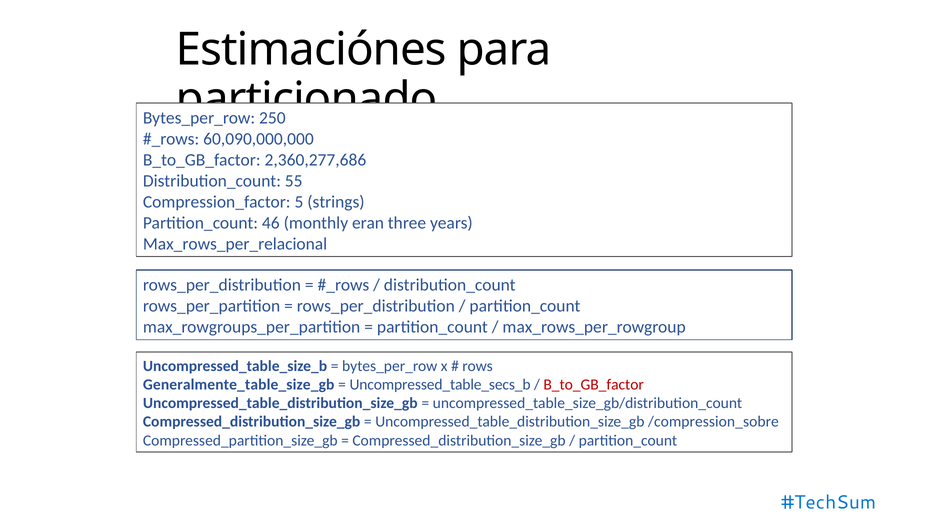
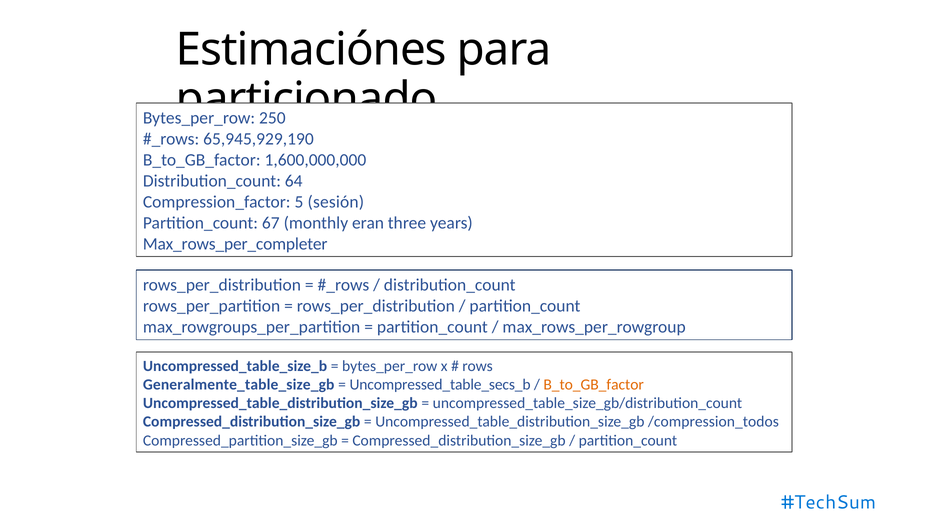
60,090,000,000: 60,090,000,000 -> 65,945,929,190 (258, 139)
2,360,277,686: 2,360,277,686 -> 1,600,000,000 (315, 160)
55: 55 -> 64 (294, 181)
strings: strings -> sesión (336, 202)
46: 46 -> 67 (271, 223)
Max_rows_per_relacional: Max_rows_per_relacional -> Max_rows_per_completer (235, 244)
B_to_GB_factor colour: red -> orange (594, 385)
/compression_sobre: /compression_sobre -> /compression_todos (713, 422)
